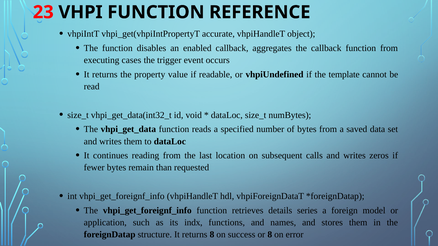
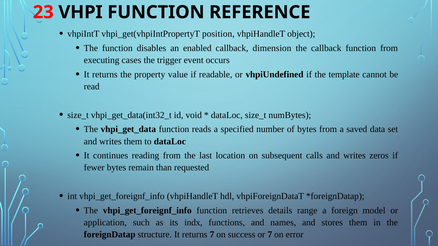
accurate: accurate -> position (218, 34)
aggregates: aggregates -> dimension (272, 48)
series: series -> range (307, 211)
returns 8: 8 -> 7 (212, 235)
or 8: 8 -> 7 (270, 235)
